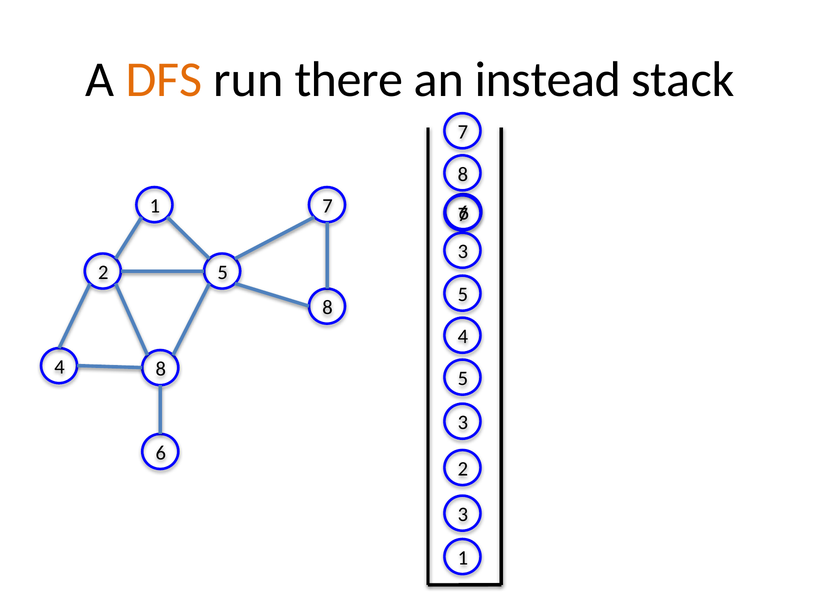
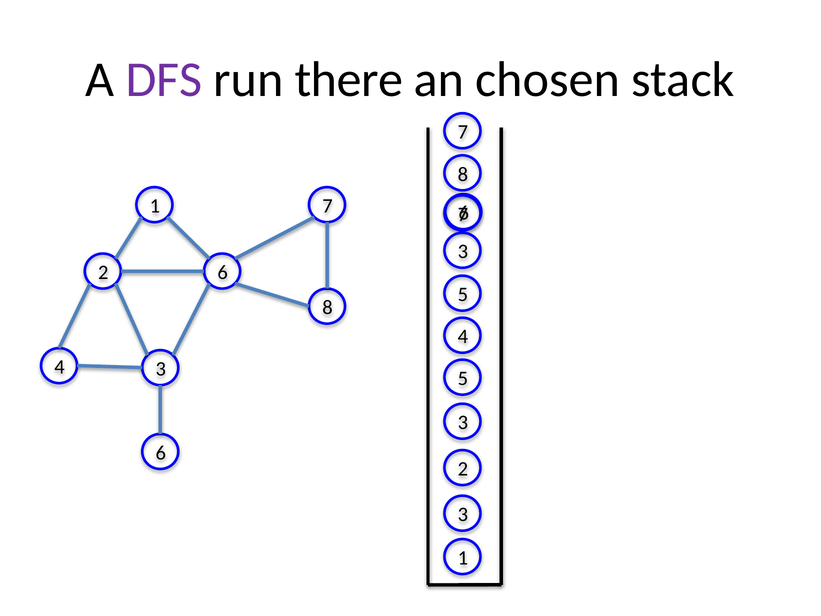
DFS colour: orange -> purple (164, 79)
instead: instead -> chosen (548, 79)
2 5: 5 -> 6 (223, 272)
4 8: 8 -> 3 (161, 369)
